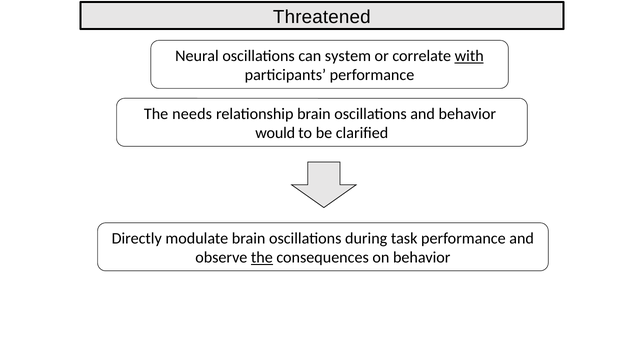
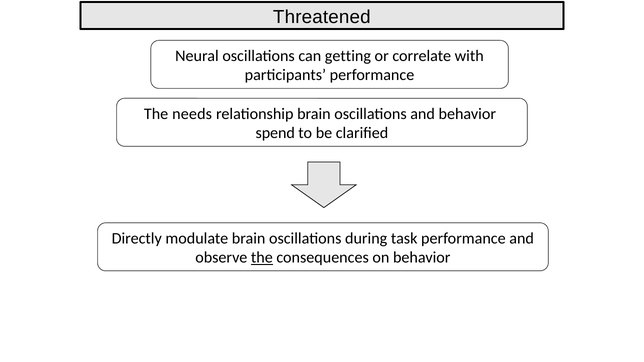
system: system -> getting (348, 56)
with underline: present -> none (469, 56)
would: would -> spend (275, 133)
